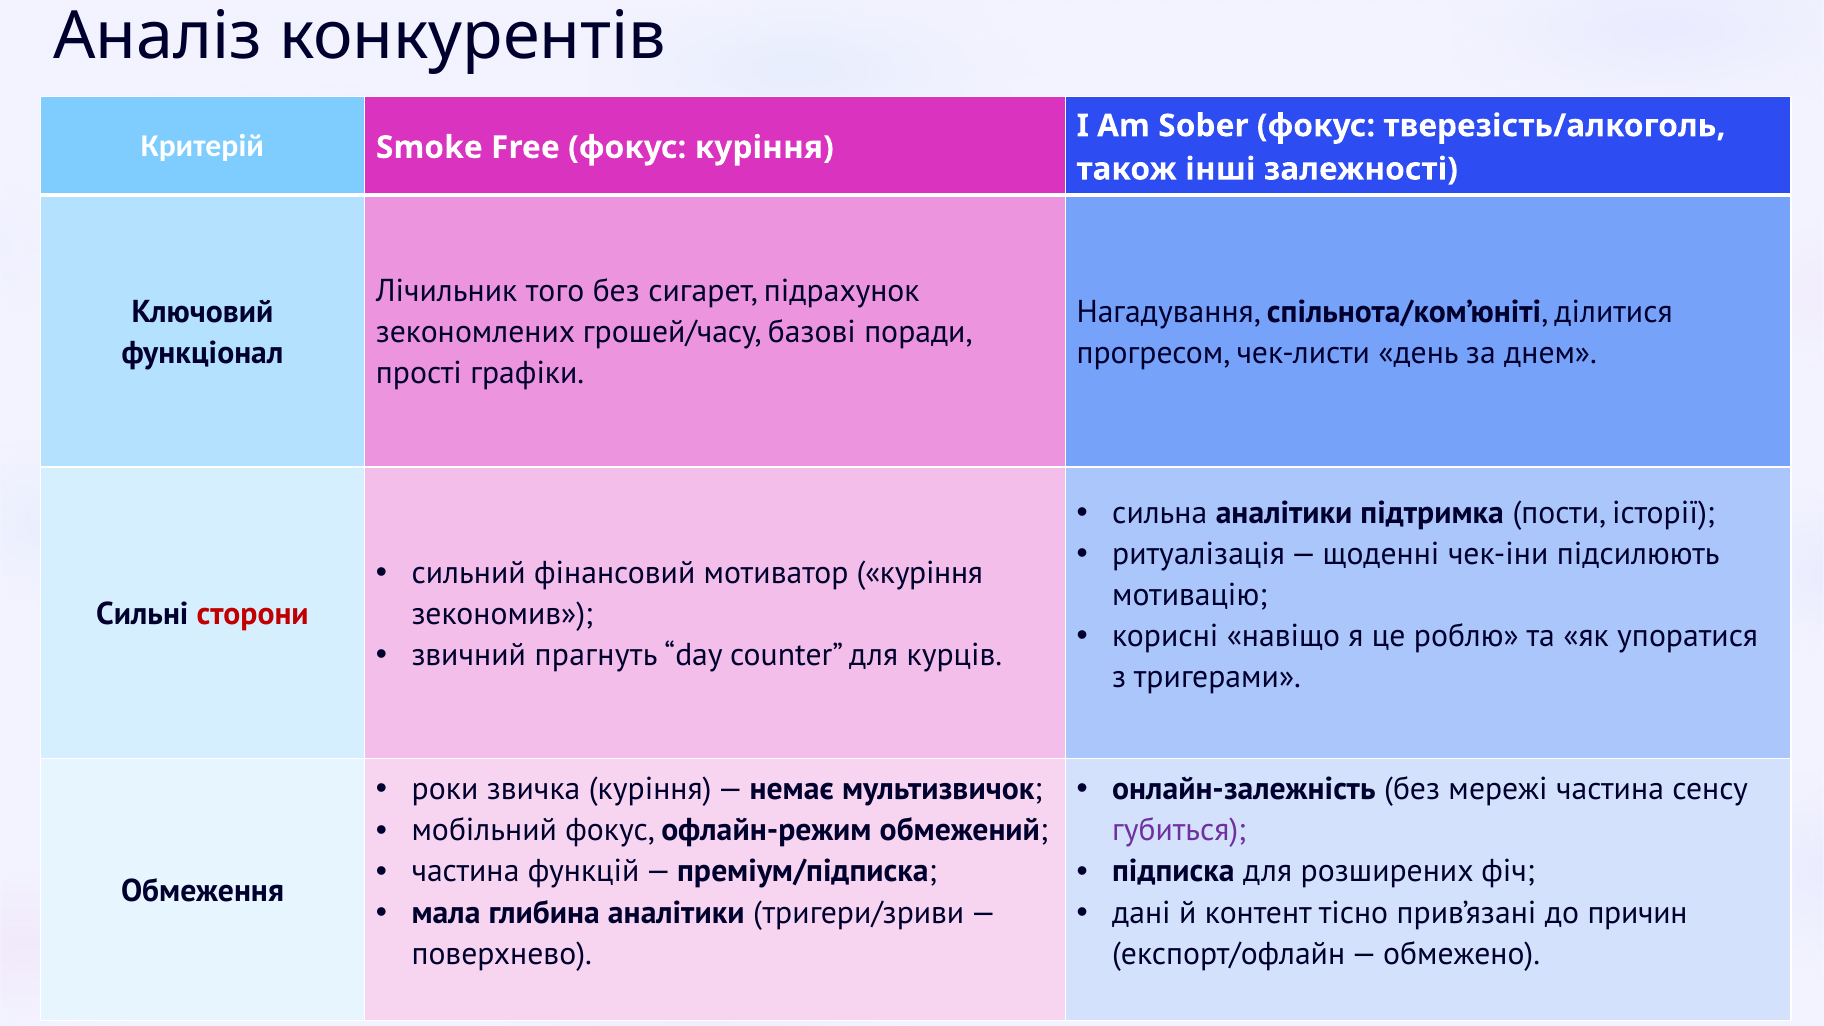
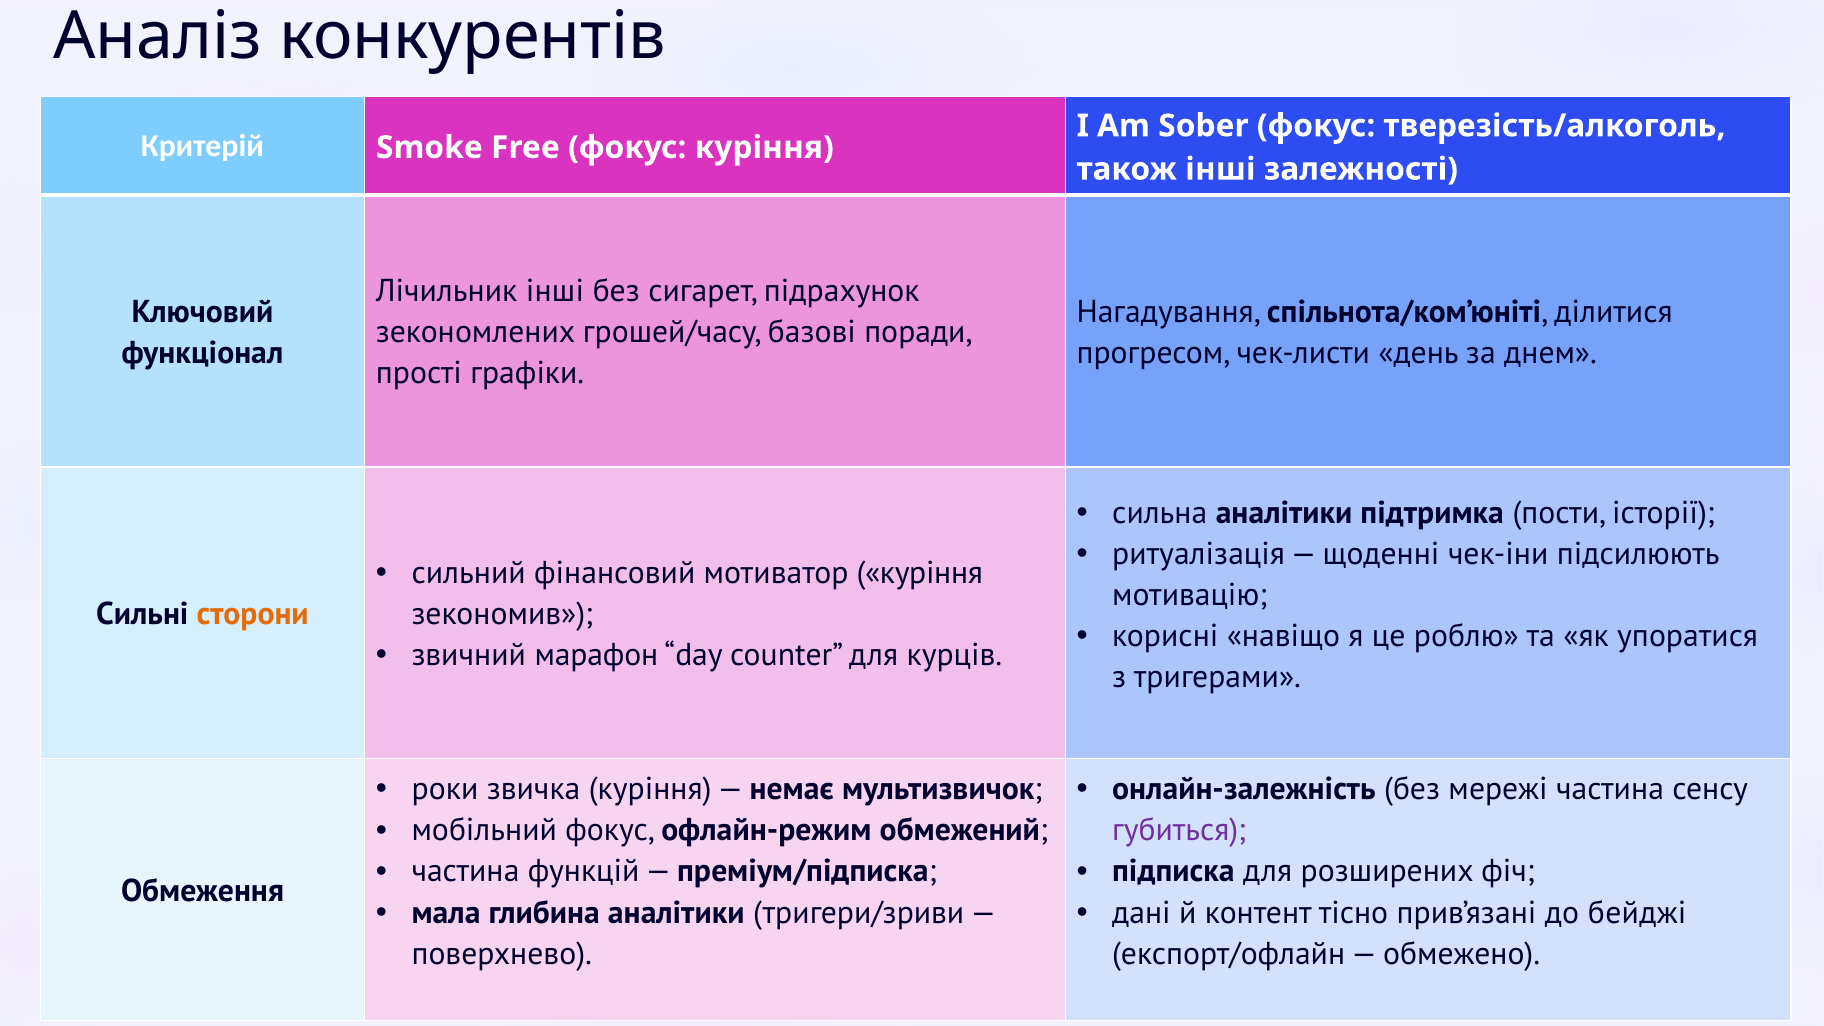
Лічильник того: того -> інші (555, 291)
сторони colour: red -> orange (253, 614)
прагнуть: прагнуть -> марафон (596, 655)
причин: причин -> бейджі (1637, 913)
